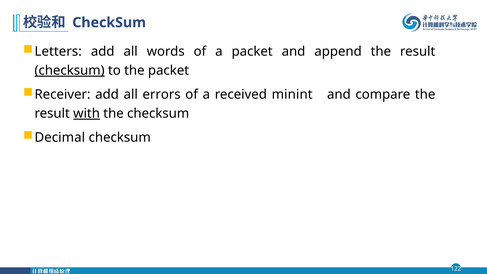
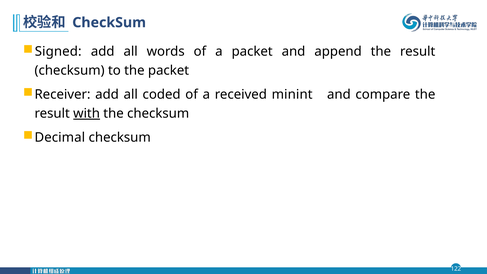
Letters: Letters -> Signed (58, 51)
checksum underline: present -> none (70, 70)
errors: errors -> coded (162, 95)
